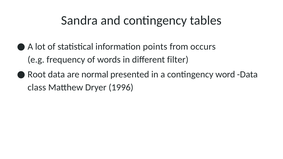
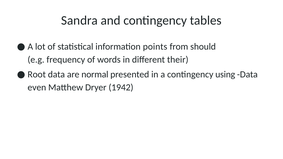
occurs: occurs -> should (203, 47)
filter: filter -> their (178, 60)
word: word -> using (225, 74)
class: class -> even (37, 88)
1996: 1996 -> 1942 (121, 88)
